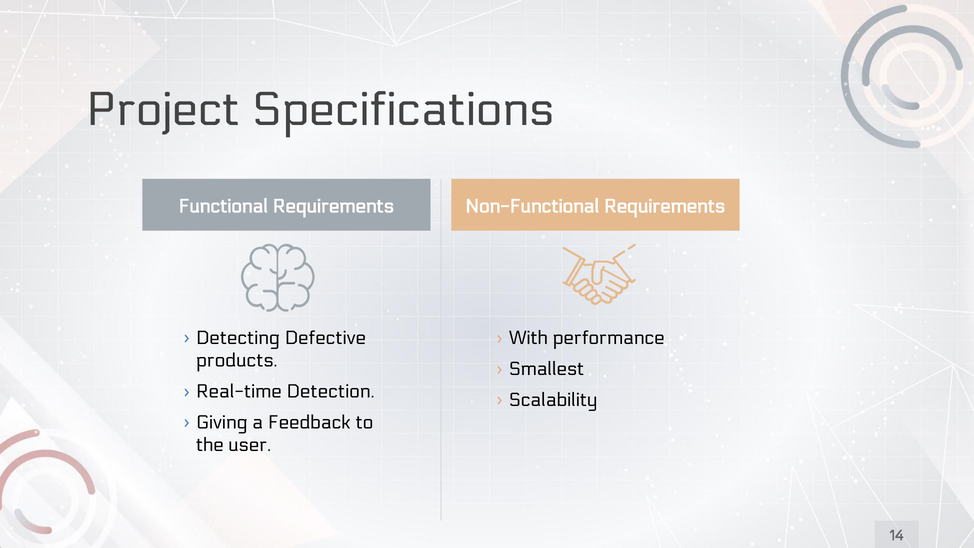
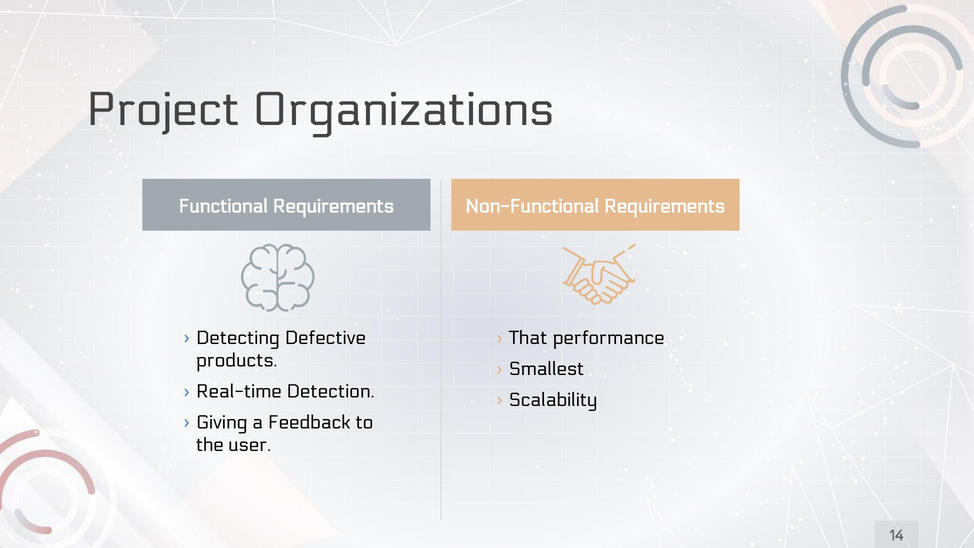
Specifications: Specifications -> Organizations (403, 110)
With: With -> That (528, 338)
